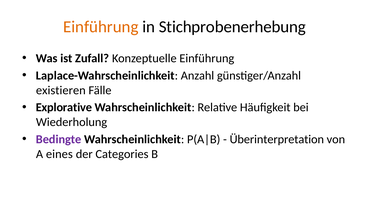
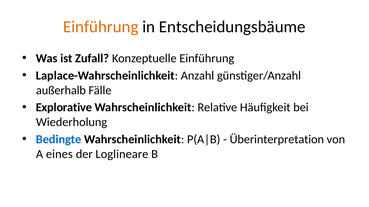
Stichprobenerhebung: Stichprobenerhebung -> Entscheidungsbäume (232, 27)
existieren: existieren -> außerhalb (61, 90)
Bedingte colour: purple -> blue (59, 140)
Categories: Categories -> Loglineare (122, 154)
